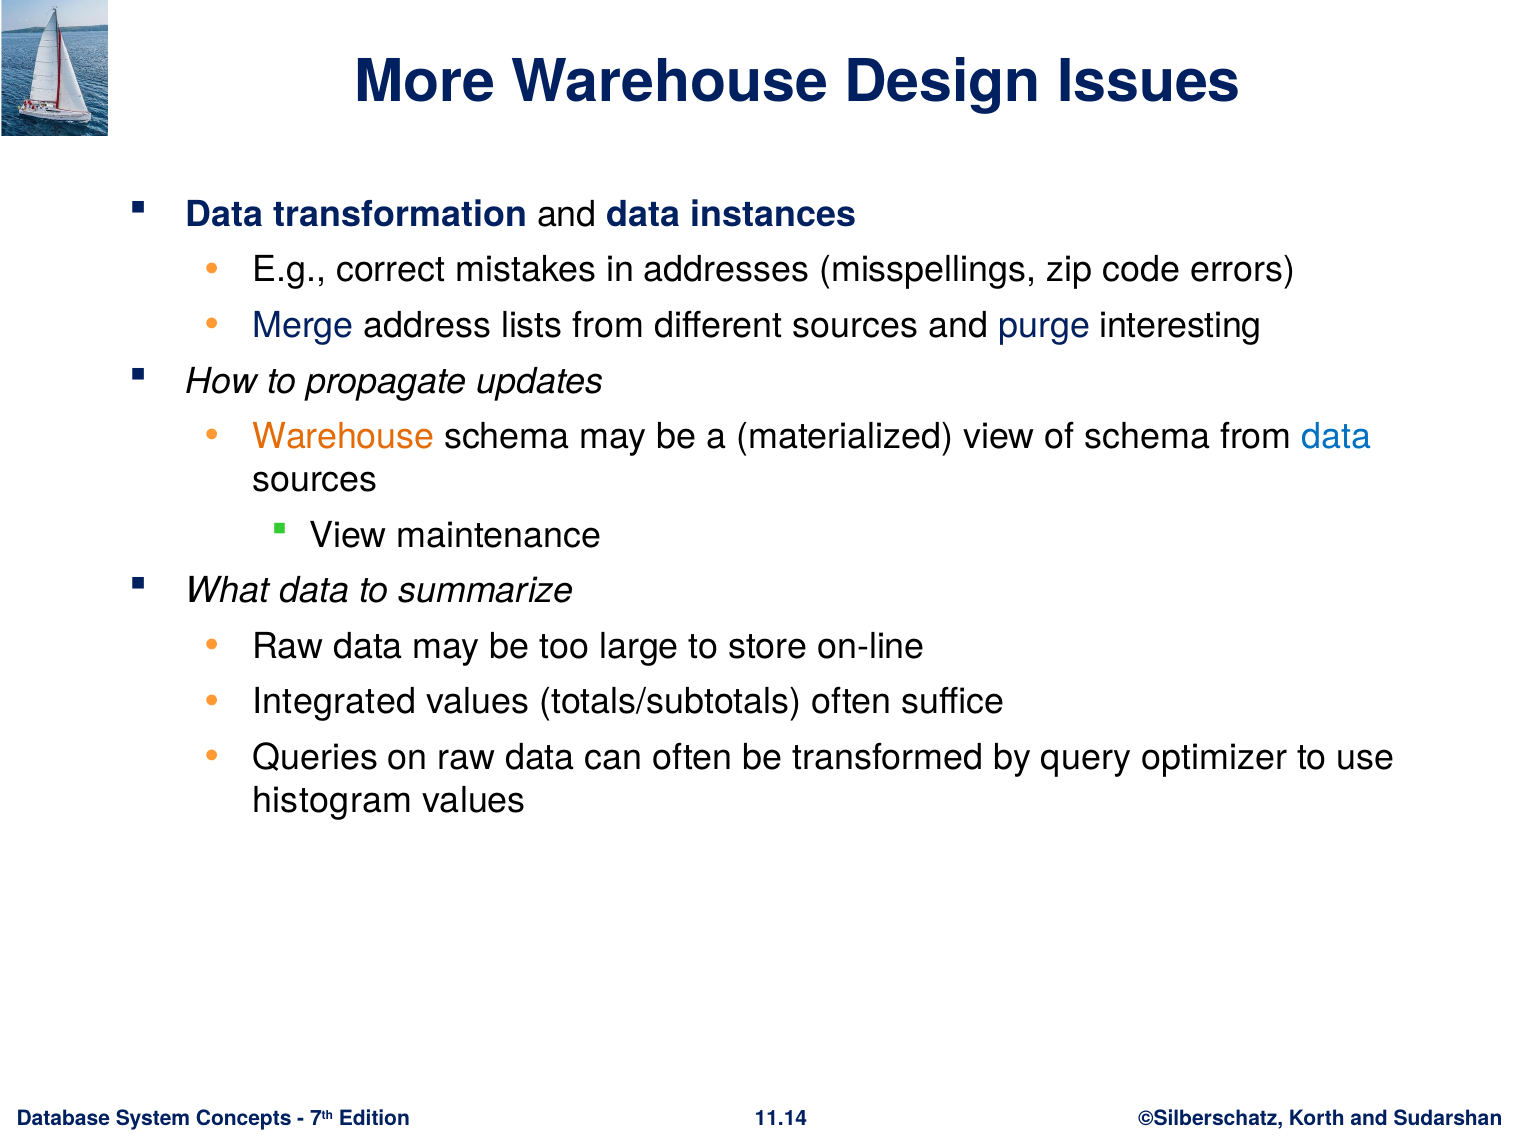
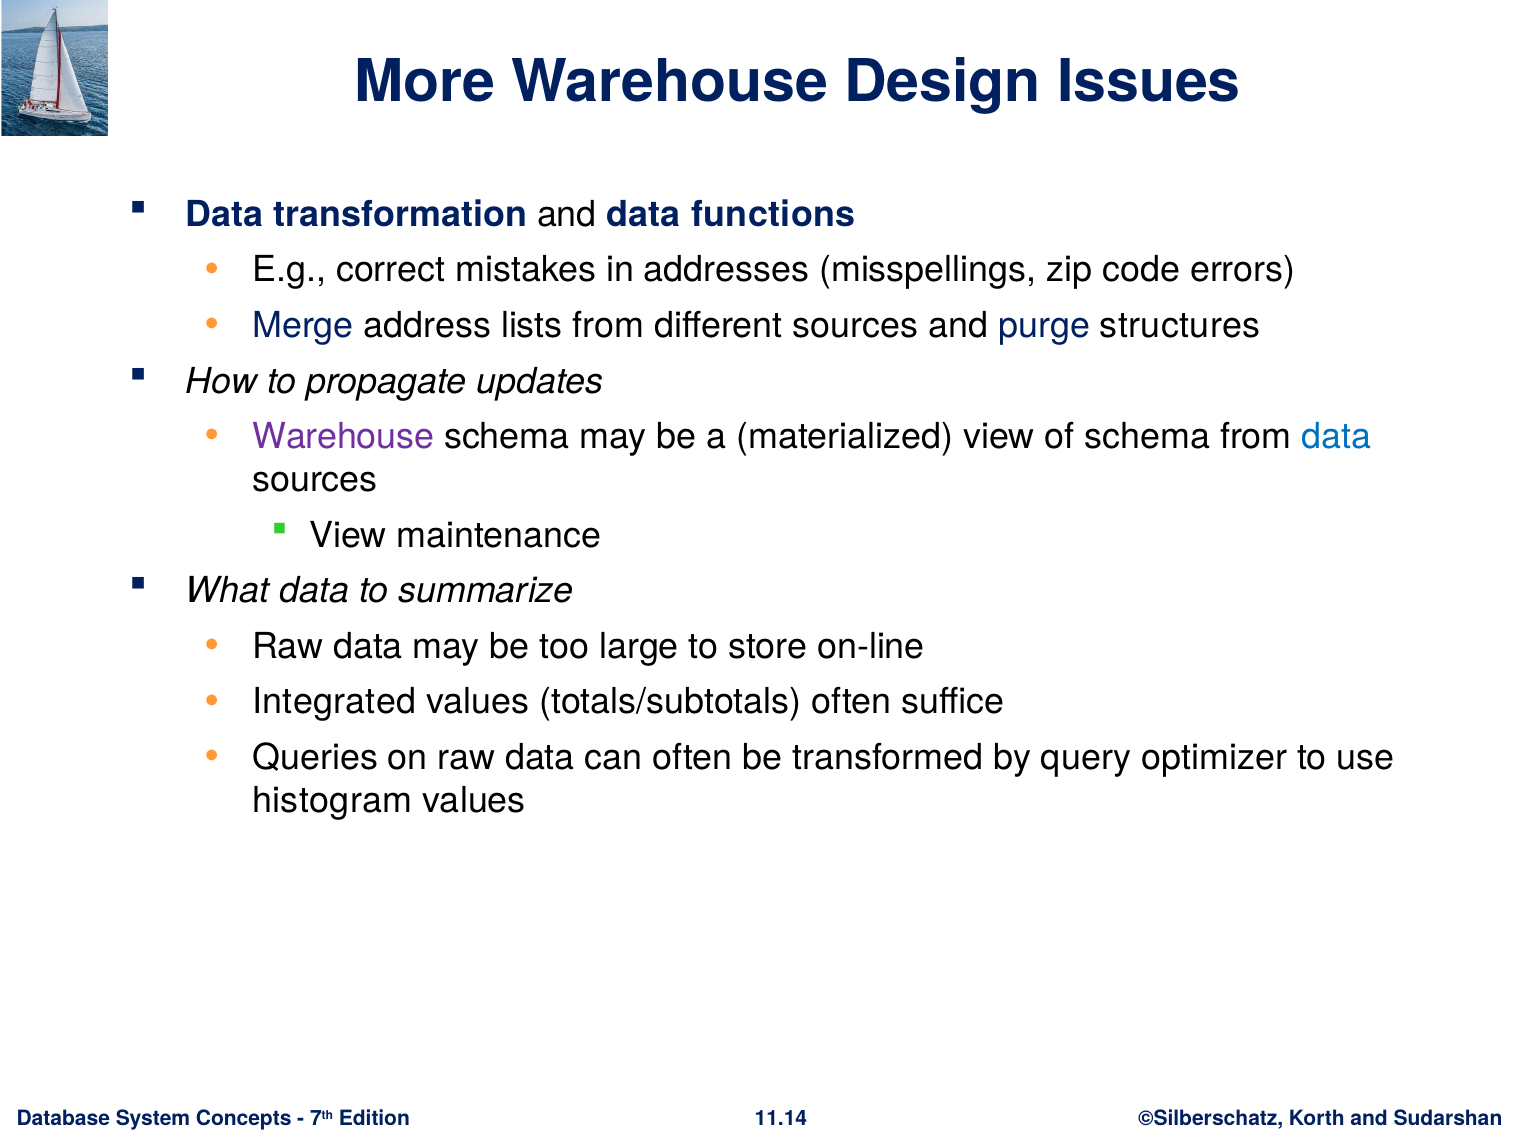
instances: instances -> functions (773, 215)
interesting: interesting -> structures (1180, 326)
Warehouse colour: orange -> purple (343, 437)
